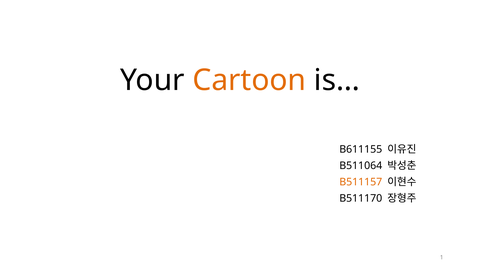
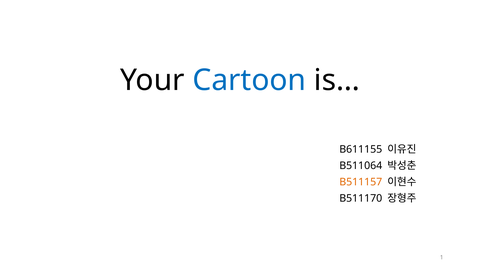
Cartoon colour: orange -> blue (249, 80)
